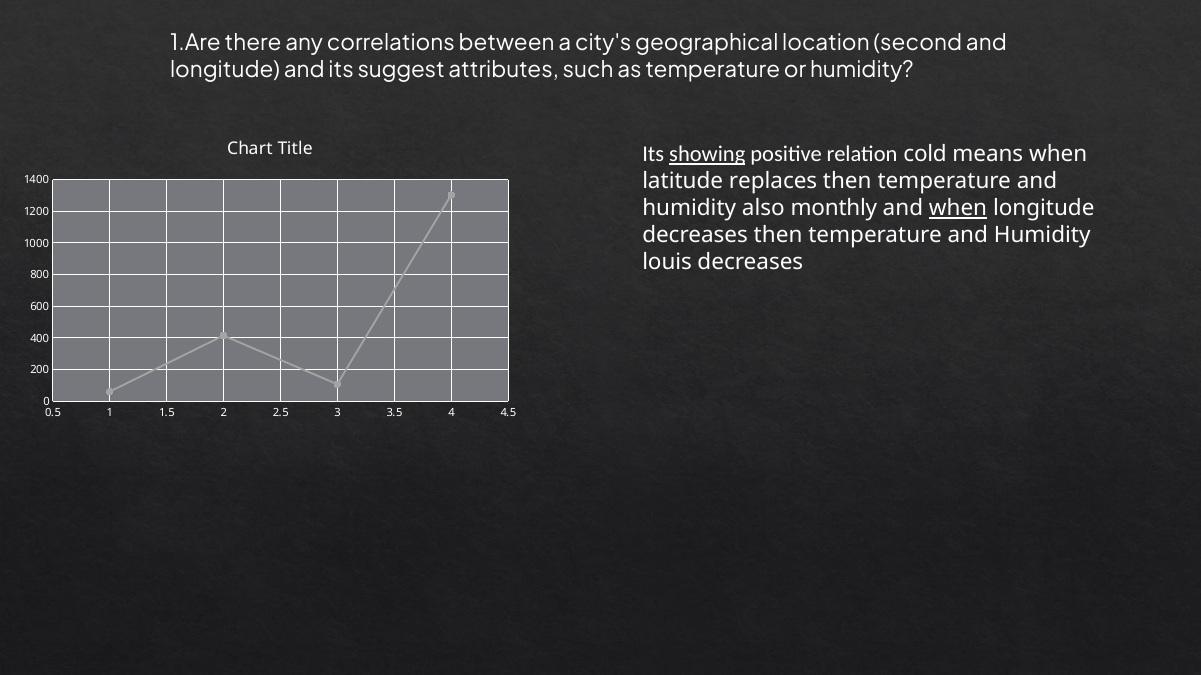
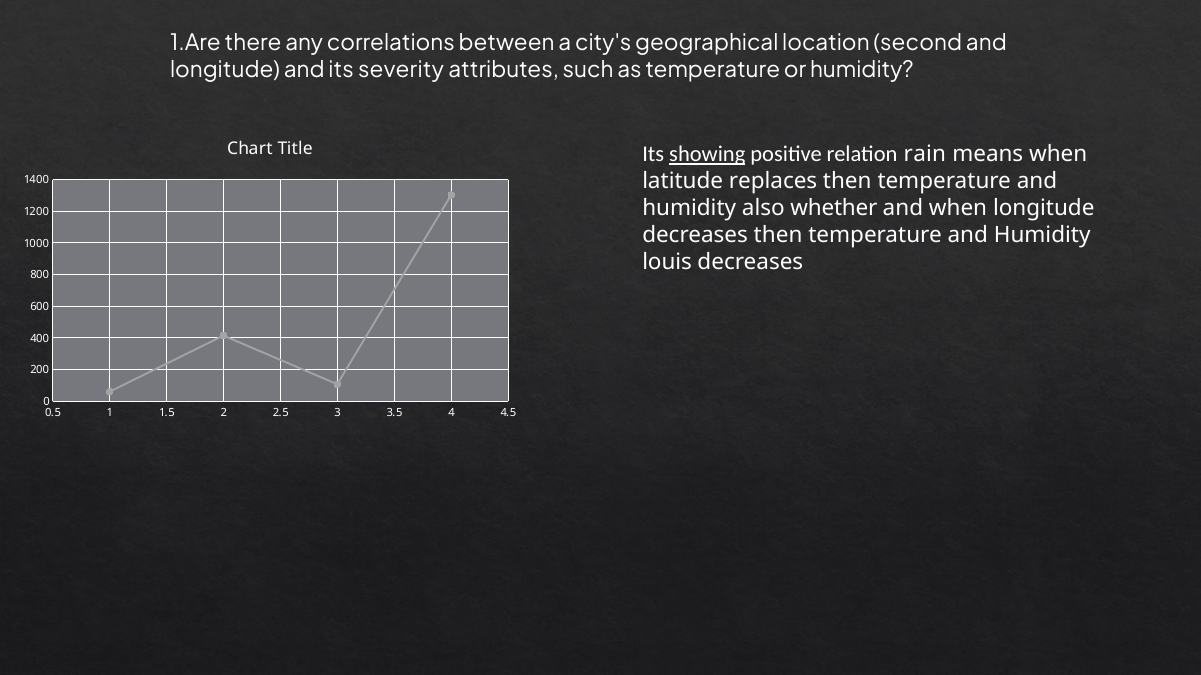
suggest: suggest -> severity (401, 70)
cold: cold -> rain (925, 155)
monthly: monthly -> whether (834, 209)
when underline: present -> none (958, 209)
